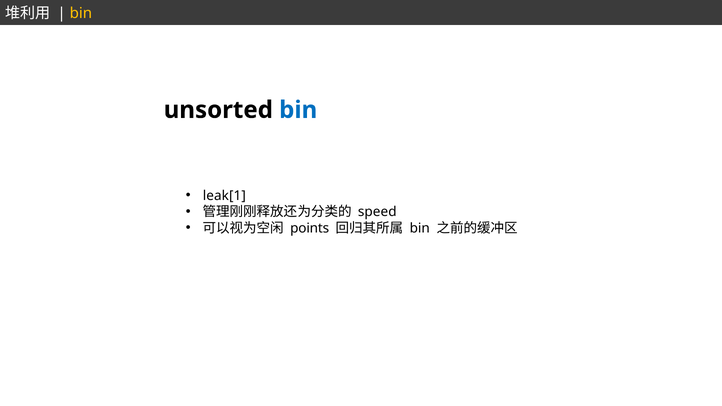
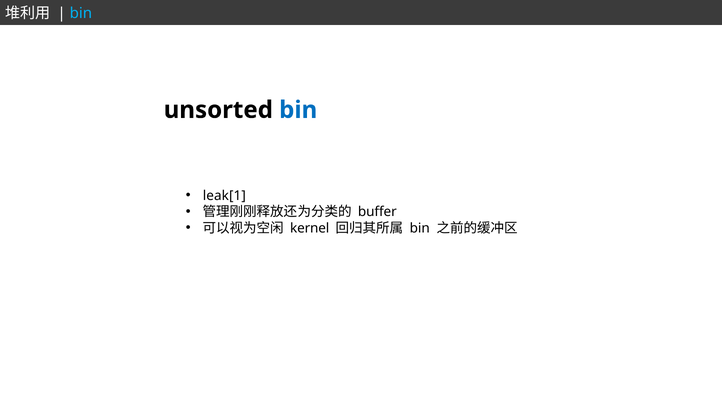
bin colour: yellow -> light blue (81, 13)
speed: speed -> buffer (377, 212)
points: points -> kernel (310, 228)
